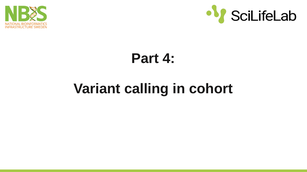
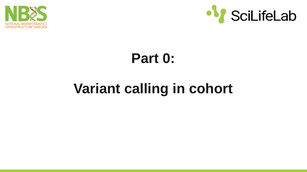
4: 4 -> 0 (169, 59)
